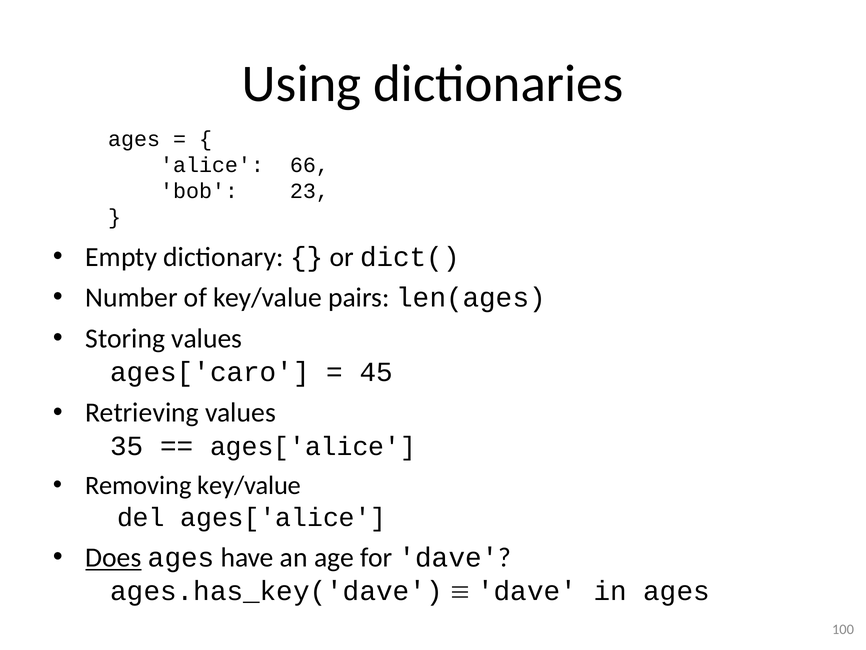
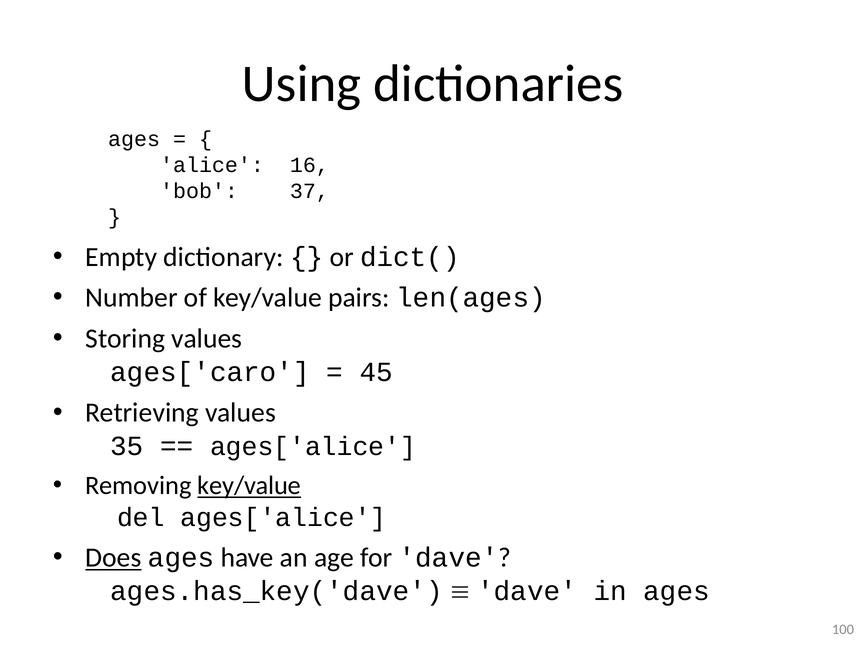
66: 66 -> 16 (309, 165)
23: 23 -> 37 (309, 191)
key/value underline: none -> present (249, 485)
